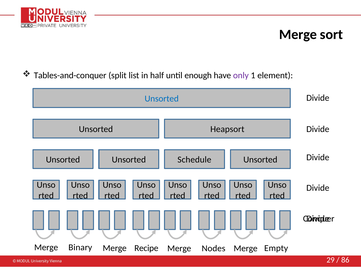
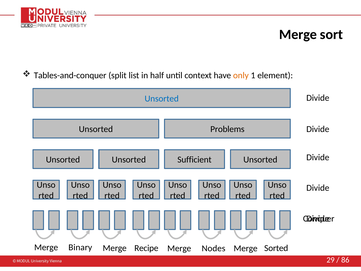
enough: enough -> context (198, 75)
only colour: purple -> orange (241, 75)
Heapsort: Heapsort -> Problems (227, 129)
Schedule: Schedule -> Sufficient (194, 160)
Empty: Empty -> Sorted (276, 248)
